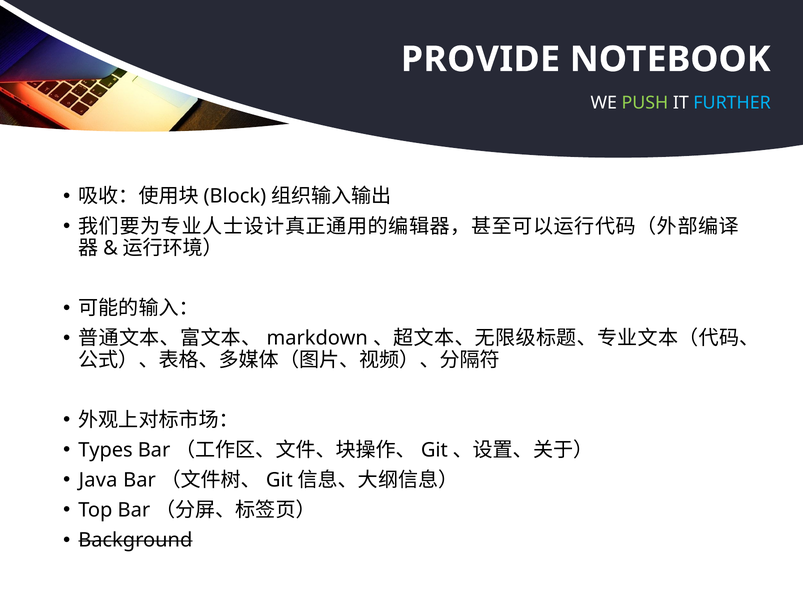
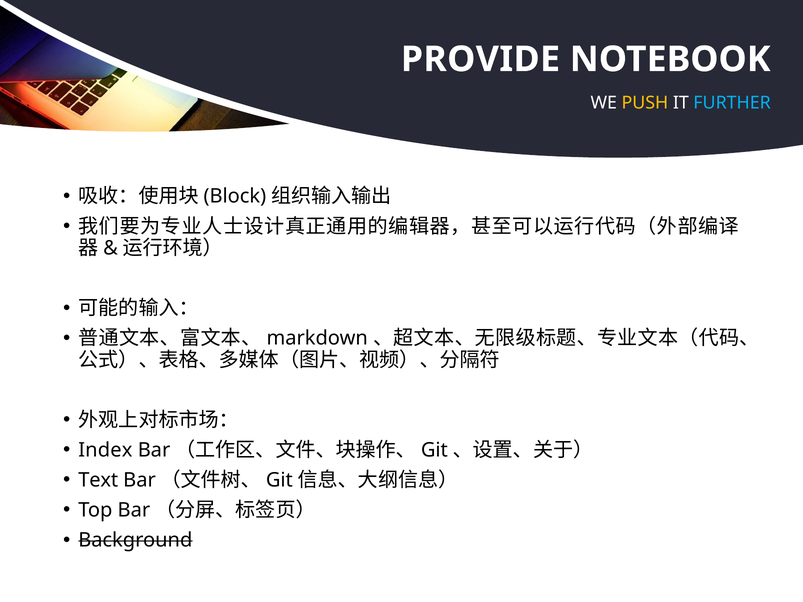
PUSH colour: light green -> yellow (645, 103)
Types: Types -> Index (105, 450)
Java: Java -> Text (98, 480)
